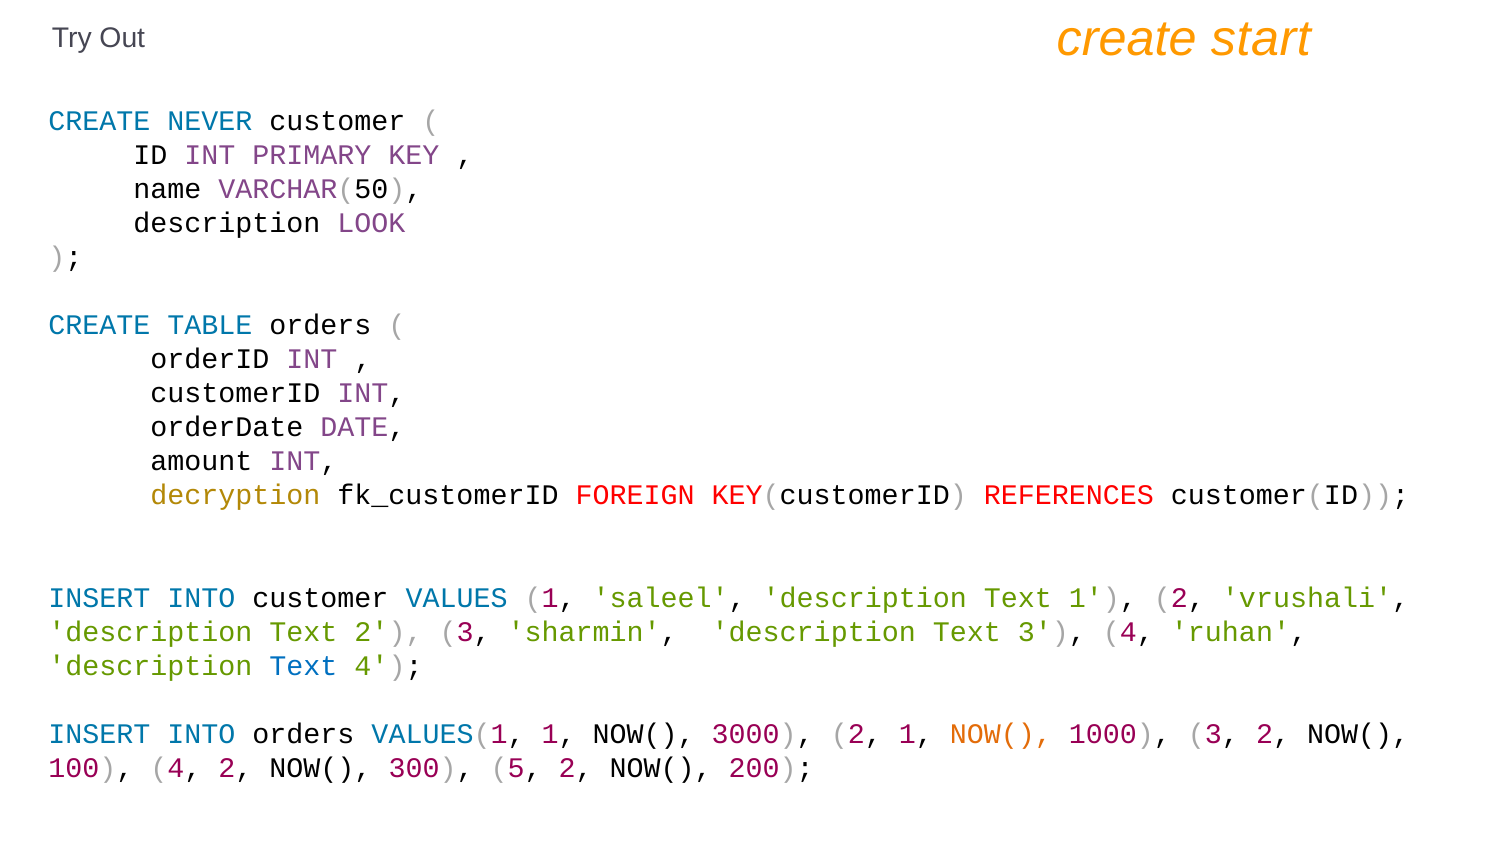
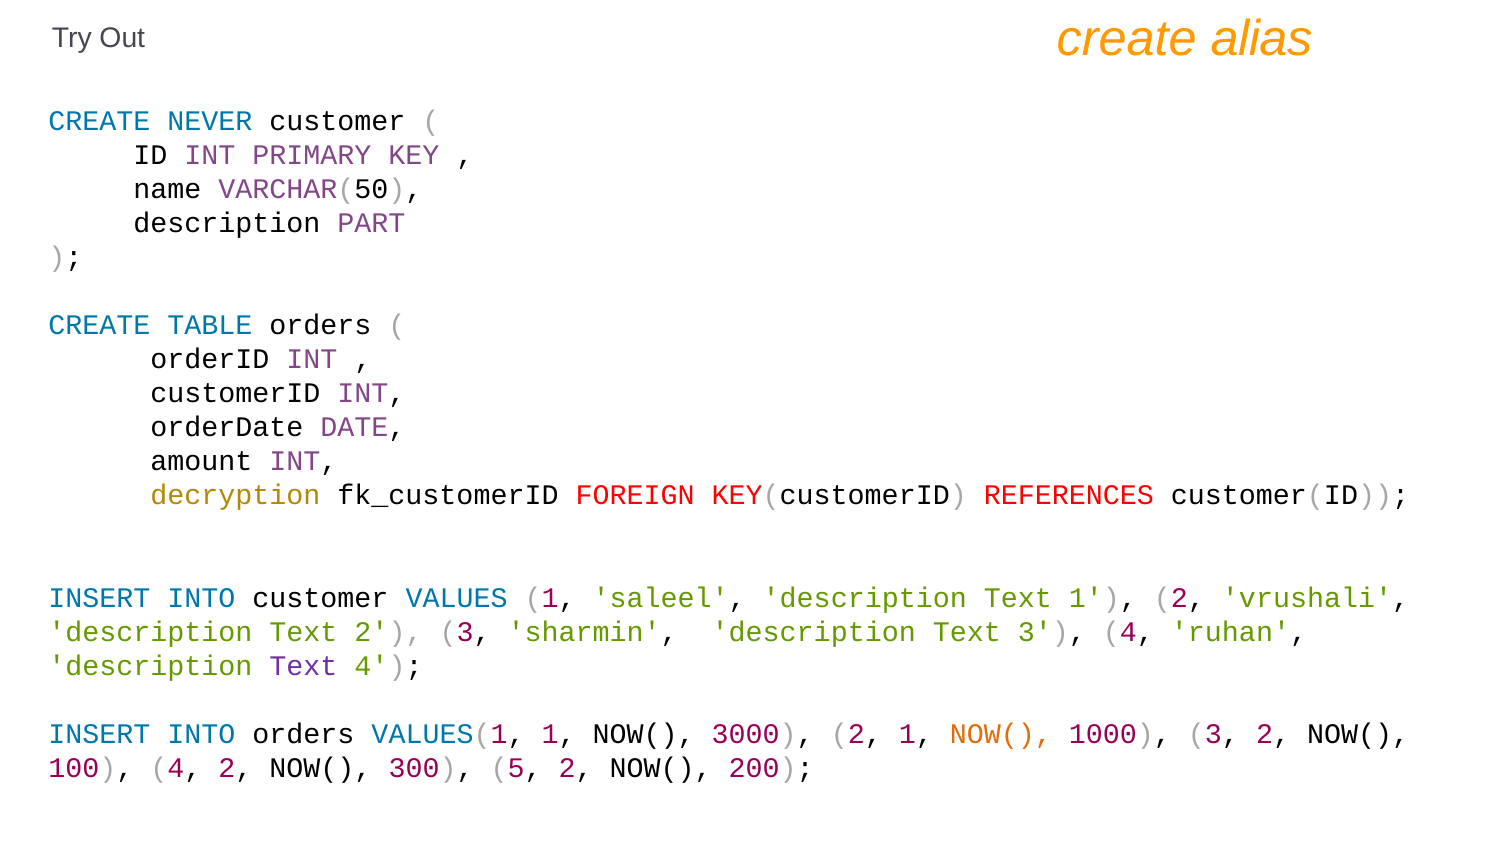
start: start -> alias (1261, 39)
LOOK: LOOK -> PART (371, 223)
Text colour: blue -> purple (303, 667)
